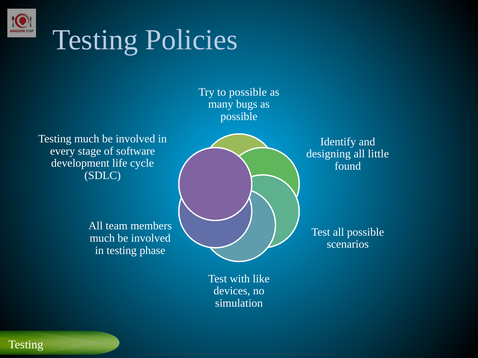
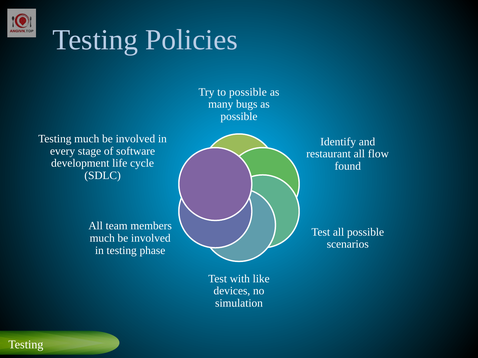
designing: designing -> restaurant (329, 154)
little: little -> flow (378, 154)
